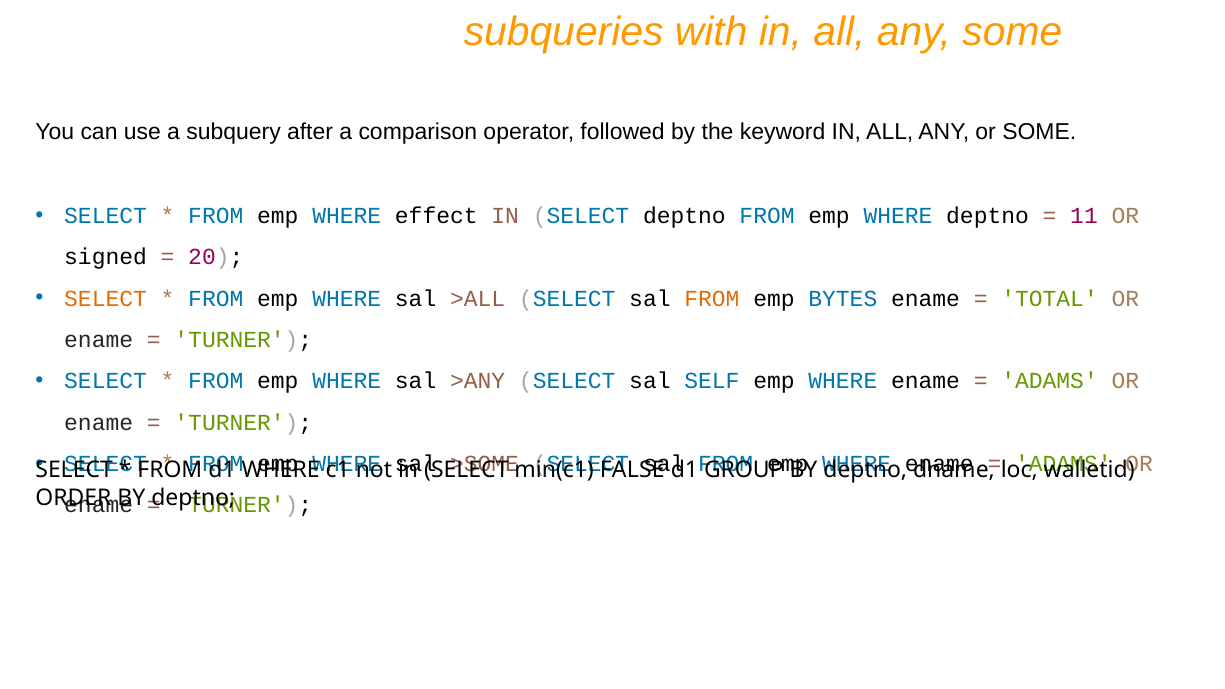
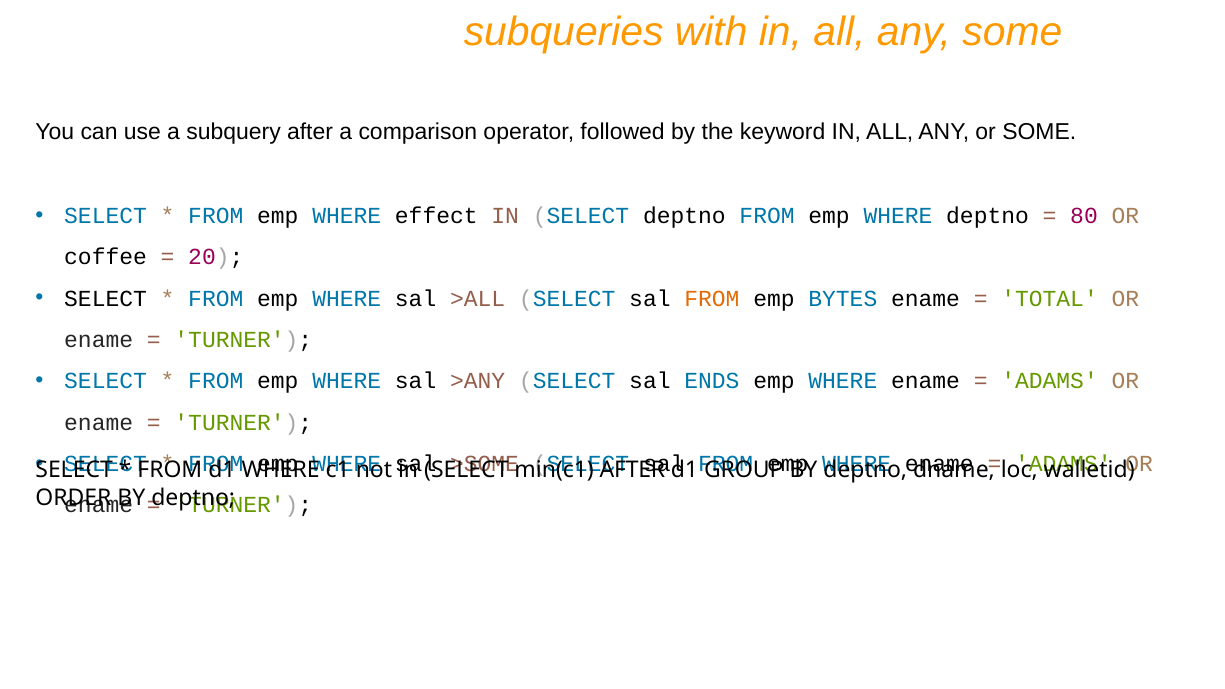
11: 11 -> 80 (1084, 216)
signed: signed -> coffee (106, 257)
SELECT colour: orange -> black (106, 299)
SELF: SELF -> ENDS (712, 381)
FALSE: FALSE -> AFTER (632, 470)
